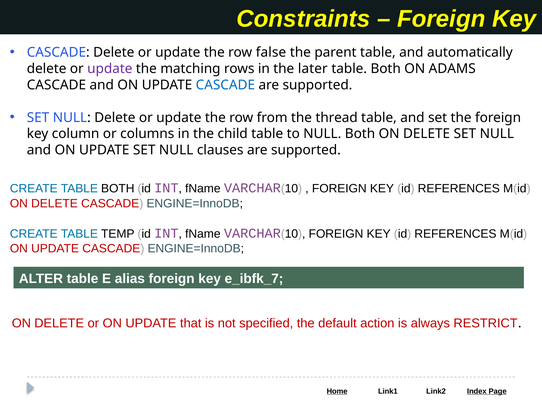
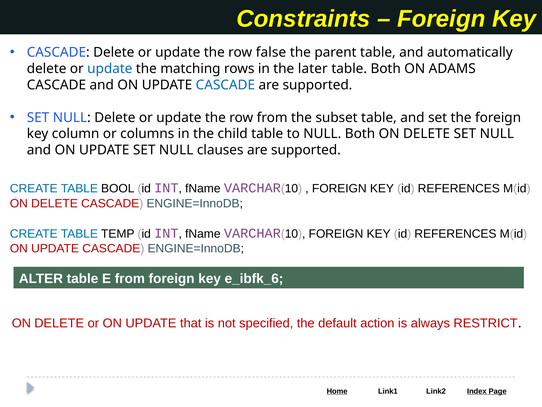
update colour: purple -> blue (110, 69)
thread: thread -> subset (337, 117)
CREATE TABLE BOTH: BOTH -> BOOL (118, 188)
E alias: alias -> from (130, 278)
e_ibfk_7: e_ibfk_7 -> e_ibfk_6 (254, 278)
